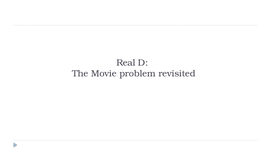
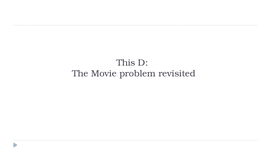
Real: Real -> This (126, 63)
